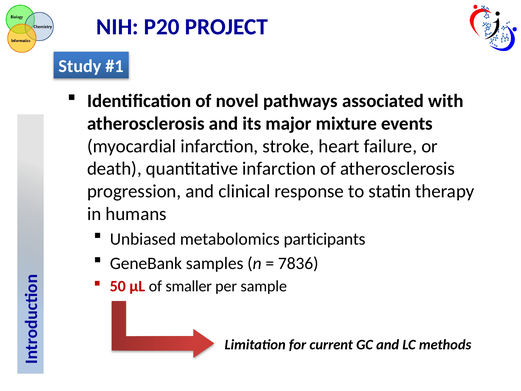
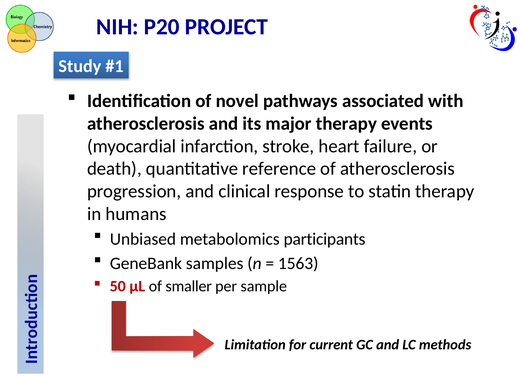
major mixture: mixture -> therapy (346, 124)
quantitative infarction: infarction -> reference (279, 169)
7836: 7836 -> 1563 (298, 263)
